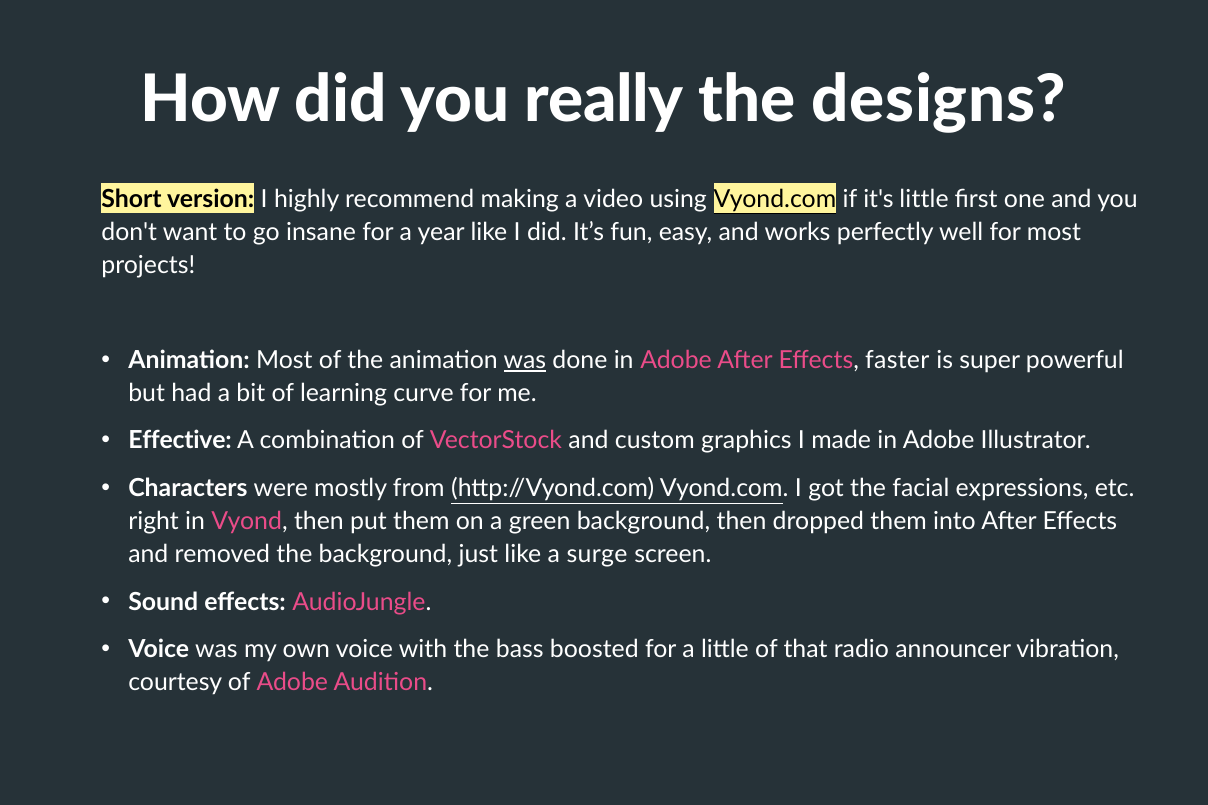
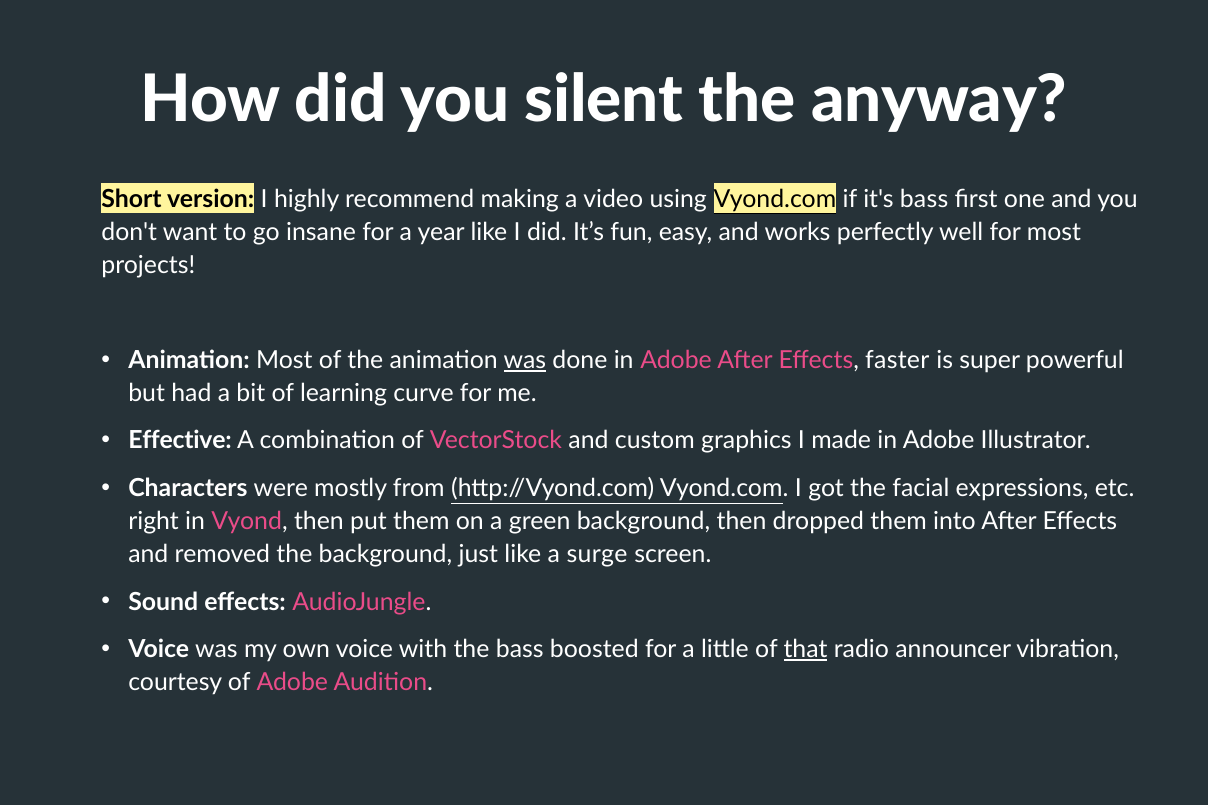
really: really -> silent (604, 100)
designs: designs -> anyway (939, 100)
it's little: little -> bass (924, 199)
that underline: none -> present (806, 650)
